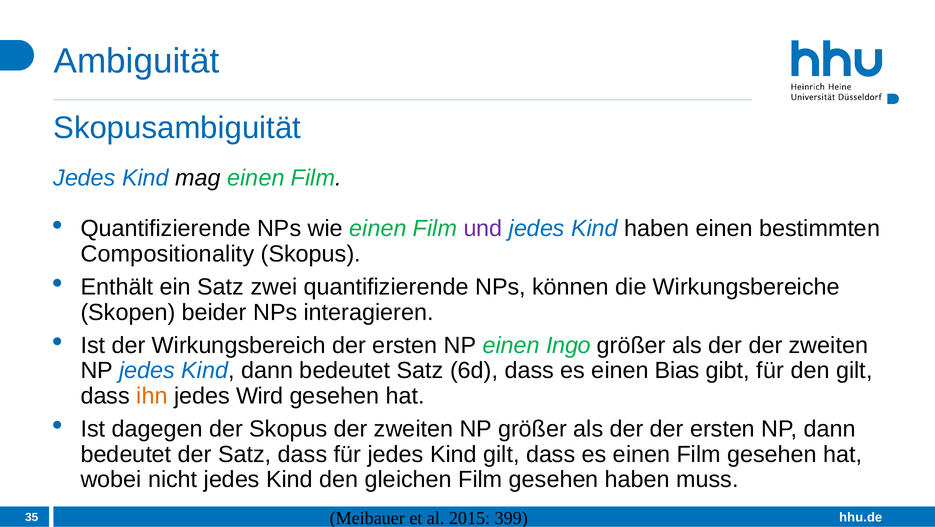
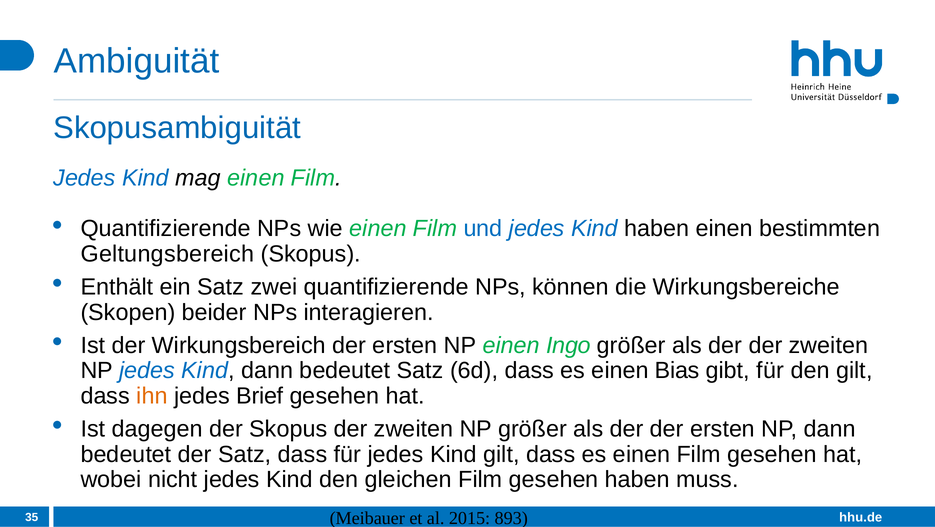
und colour: purple -> blue (483, 229)
Compositionality: Compositionality -> Geltungsbereich (167, 254)
Wird: Wird -> Brief (260, 396)
399: 399 -> 893 (511, 518)
